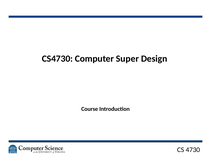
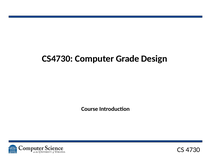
Super: Super -> Grade (128, 59)
